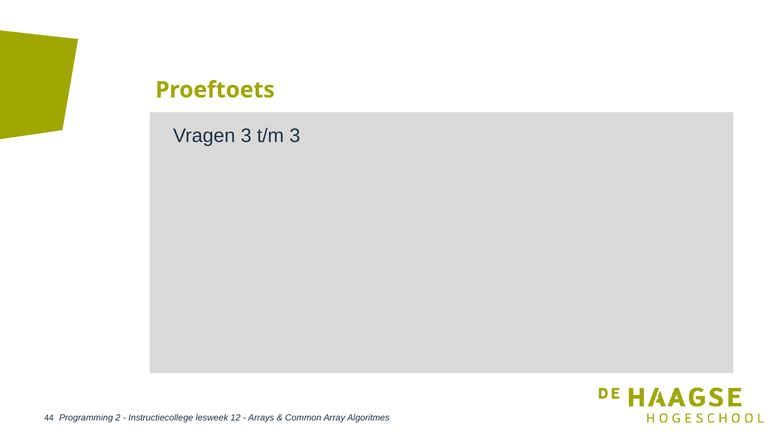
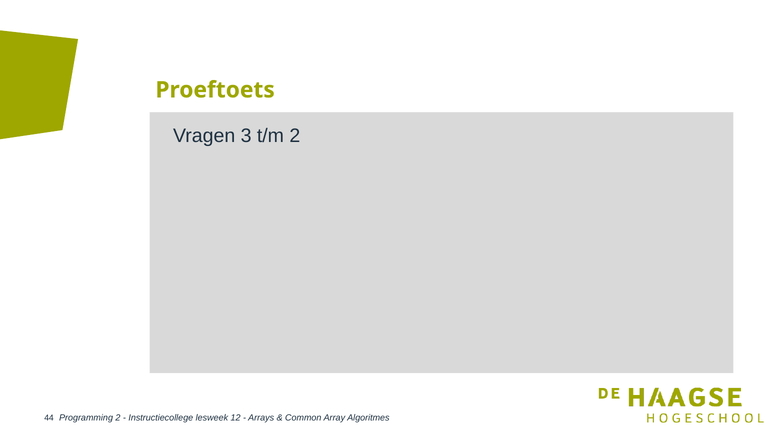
t/m 3: 3 -> 2 (295, 136)
